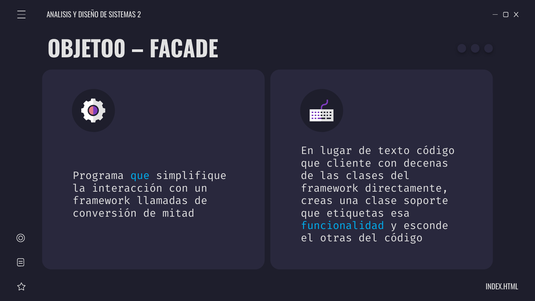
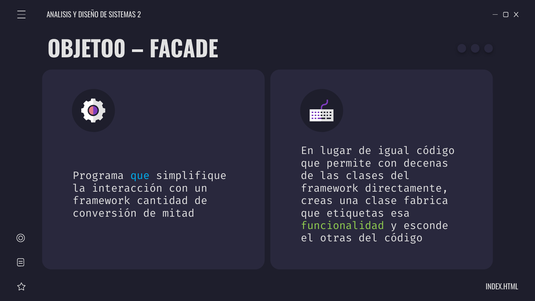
texto: texto -> igual (394, 151)
cliente: cliente -> permite (349, 163)
llamadas: llamadas -> cantidad (162, 201)
soporte: soporte -> fabrica (426, 201)
funcionalidad colour: light blue -> light green (343, 226)
